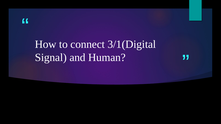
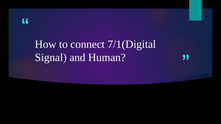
3/1(Digital: 3/1(Digital -> 7/1(Digital (132, 44)
